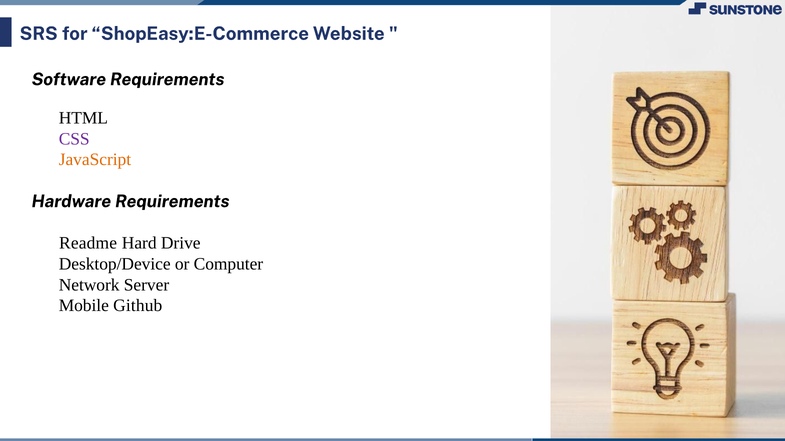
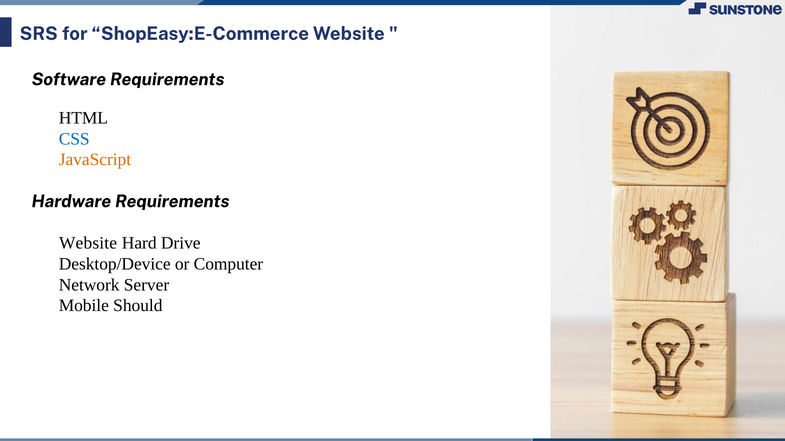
CSS colour: purple -> blue (74, 139)
Readme: Readme -> Website (88, 243)
Github: Github -> Should (138, 306)
